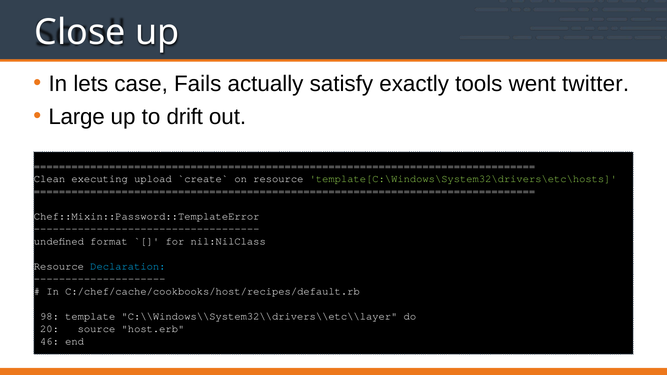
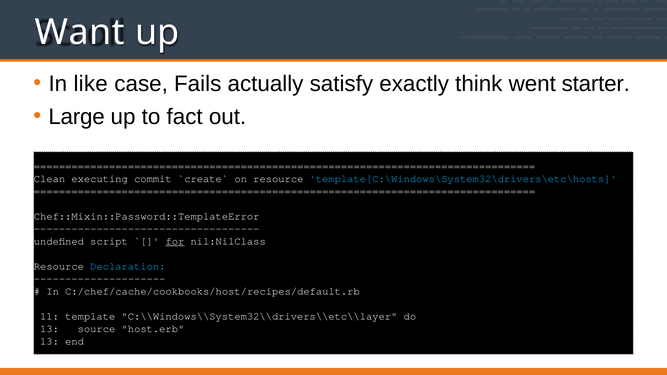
Close: Close -> Want (80, 33)
lets: lets -> like (91, 84)
tools: tools -> think (479, 84)
twitter: twitter -> starter (596, 84)
drift: drift -> fact (185, 117)
upload: upload -> commit (153, 179)
template[C:\Windows\System32\drivers\etc\hosts colour: light green -> light blue (463, 179)
format: format -> script (109, 241)
for underline: none -> present (175, 241)
98: 98 -> 11 (49, 316)
20: 20 -> 13 (49, 329)
46: 46 -> 13 (49, 342)
